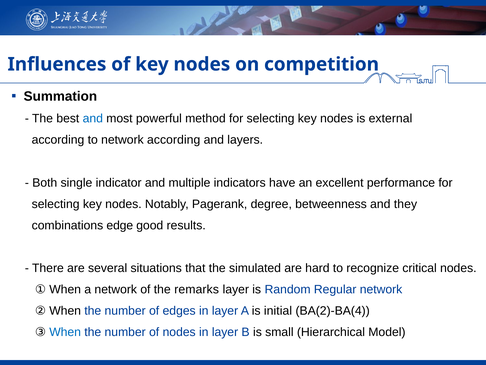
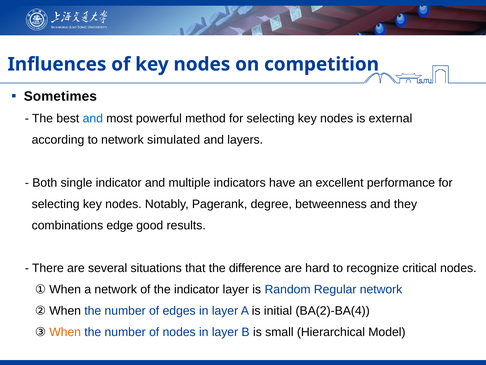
Summation: Summation -> Sometimes (60, 96)
network according: according -> simulated (174, 140)
simulated: simulated -> difference (255, 268)
the remarks: remarks -> indicator (197, 289)
When colour: blue -> orange (65, 332)
